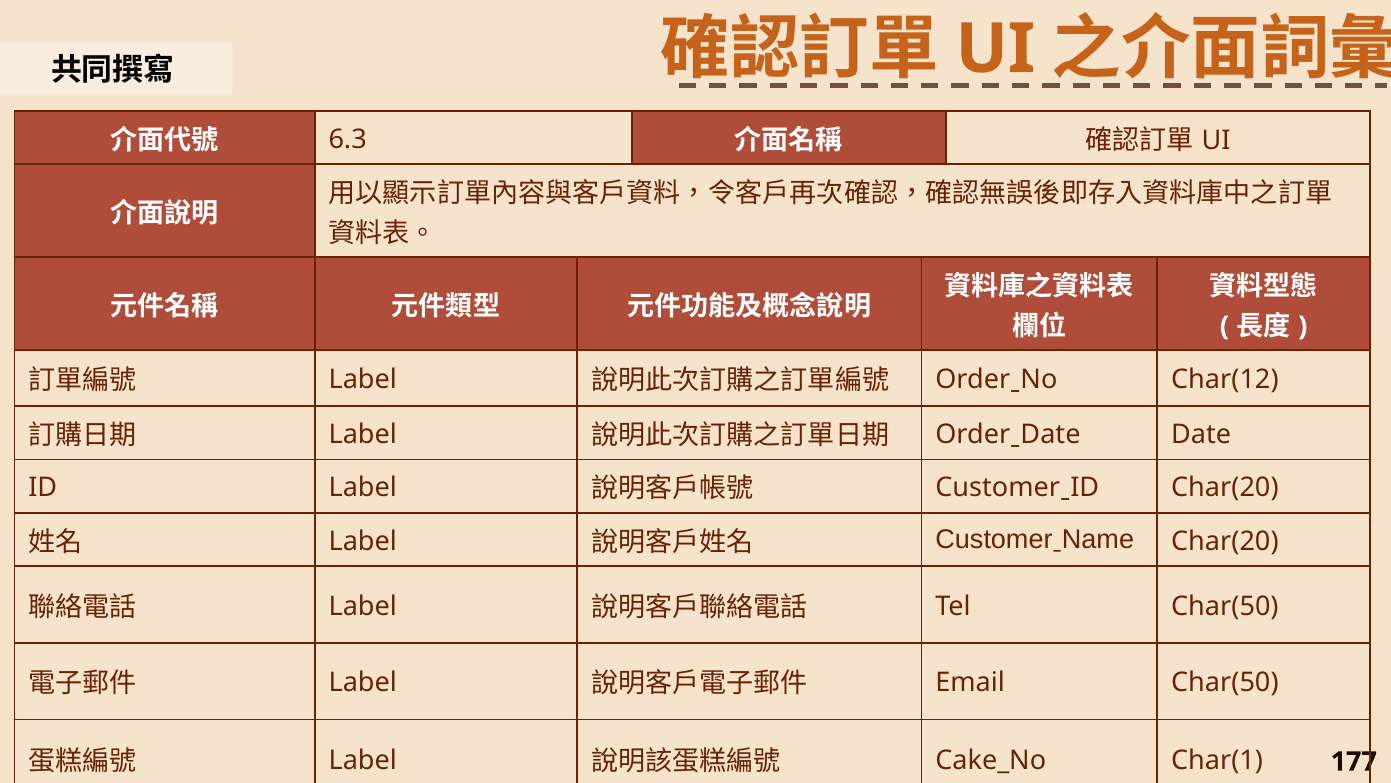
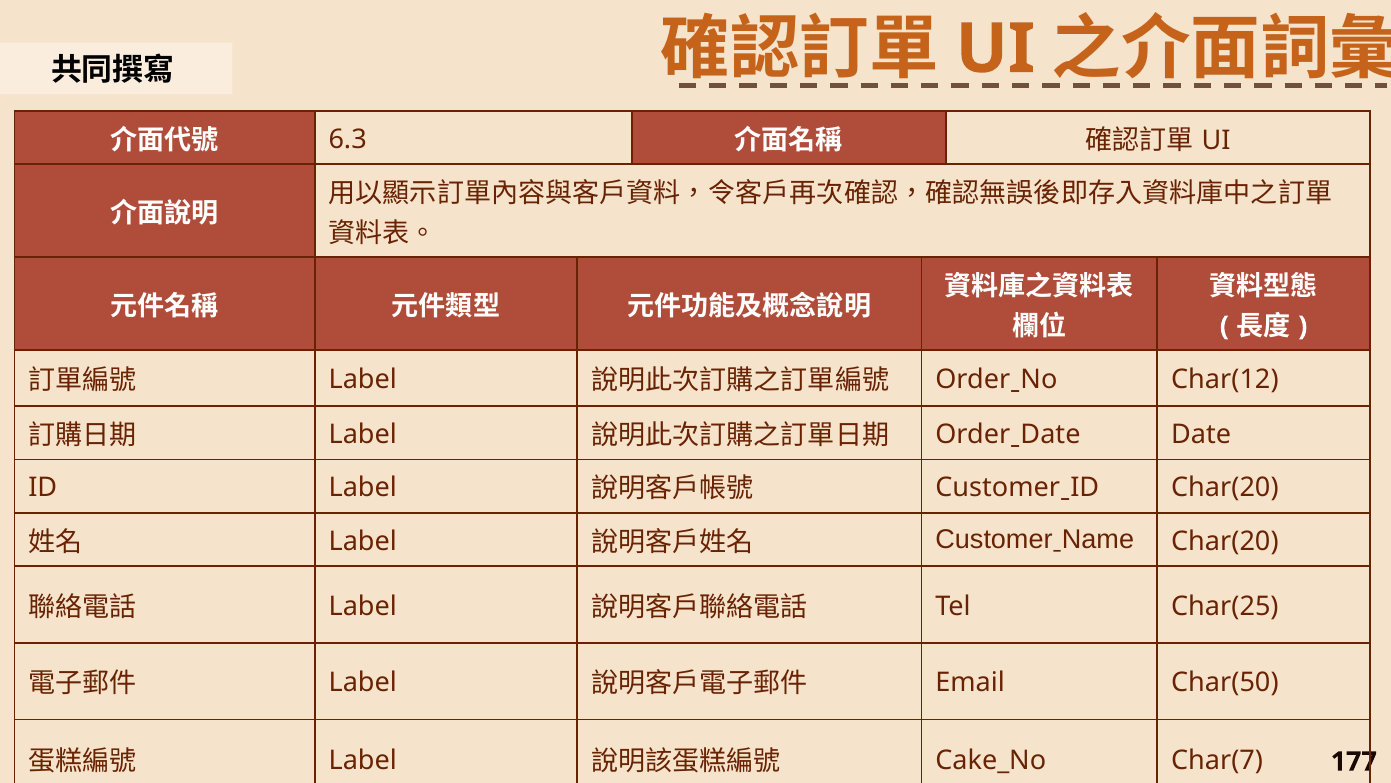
Tel Char(50: Char(50 -> Char(25 (1225, 606)
Char(1: Char(1 -> Char(7 (1217, 760)
